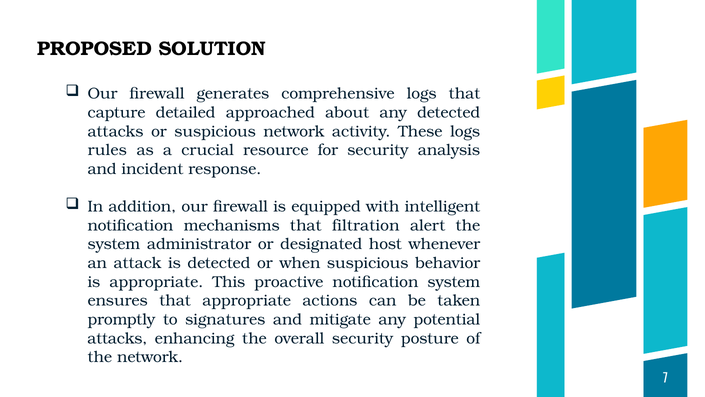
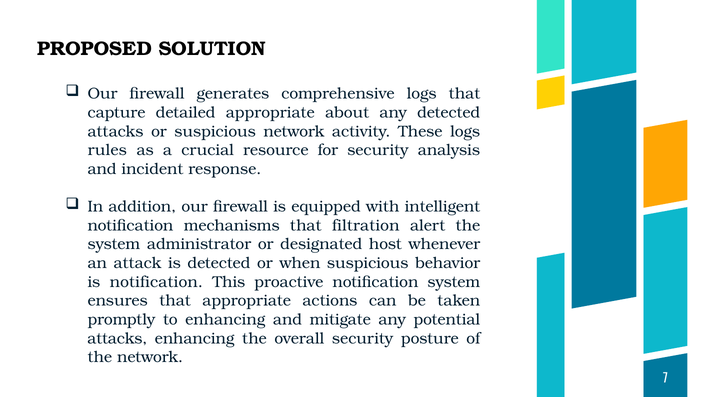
detailed approached: approached -> appropriate (270, 113)
is appropriate: appropriate -> notification (156, 282)
to signatures: signatures -> enhancing (225, 319)
